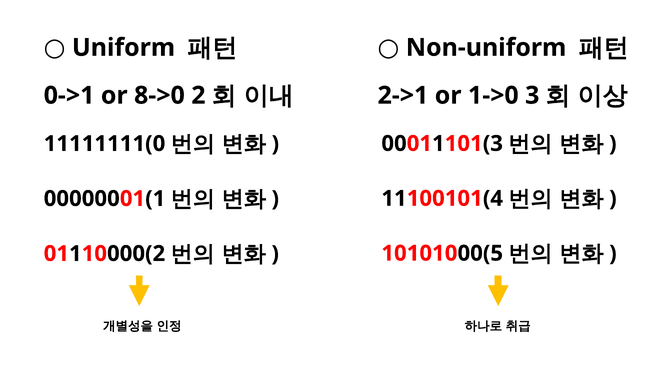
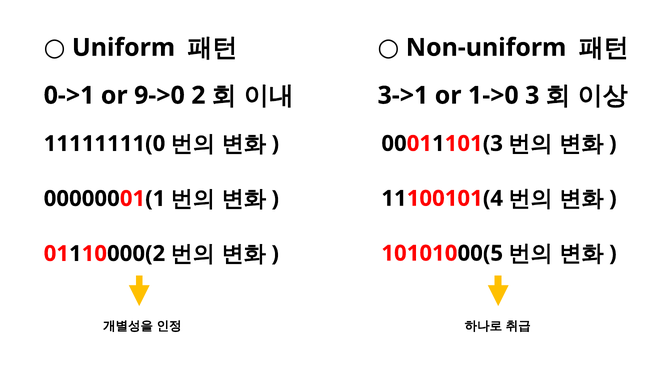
8->0: 8->0 -> 9->0 (159, 95)
2->1: 2->1 -> 3->1 (403, 95)
